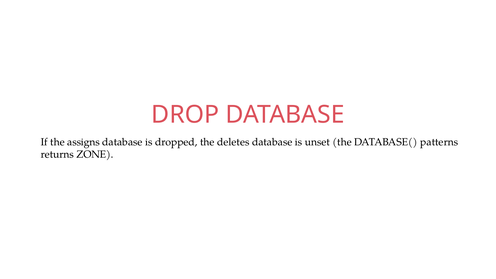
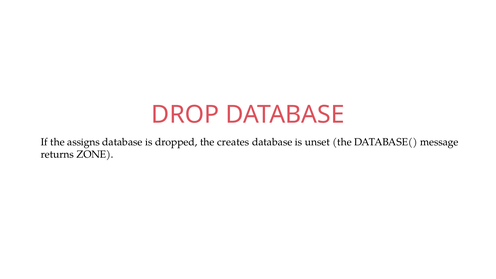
deletes: deletes -> creates (233, 142)
patterns: patterns -> message (439, 142)
